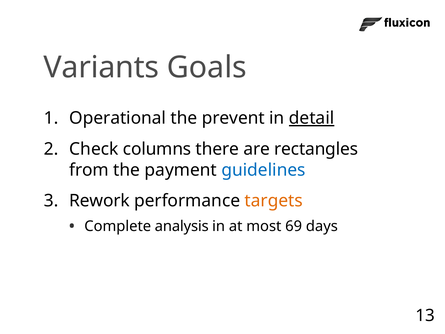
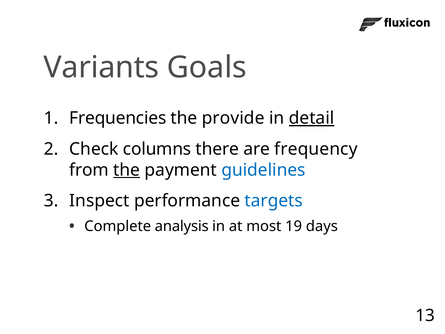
Operational: Operational -> Frequencies (118, 118)
prevent: prevent -> provide (233, 118)
rectangles: rectangles -> frequency (316, 149)
the underline: none -> present (127, 170)
Rework: Rework -> Inspect (99, 201)
targets colour: orange -> blue (274, 201)
69: 69 -> 19 (294, 226)
